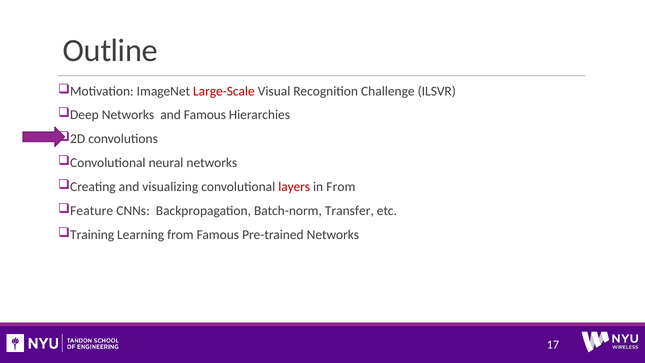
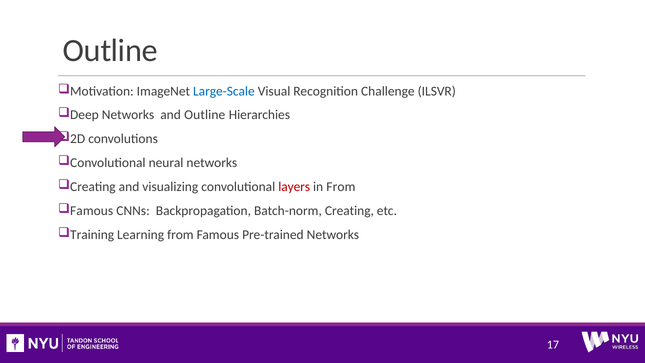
Large-Scale colour: red -> blue (224, 91)
and Famous: Famous -> Outline (205, 115)
Feature: Feature -> Famous (92, 211)
Batch-norm Transfer: Transfer -> Creating (349, 211)
